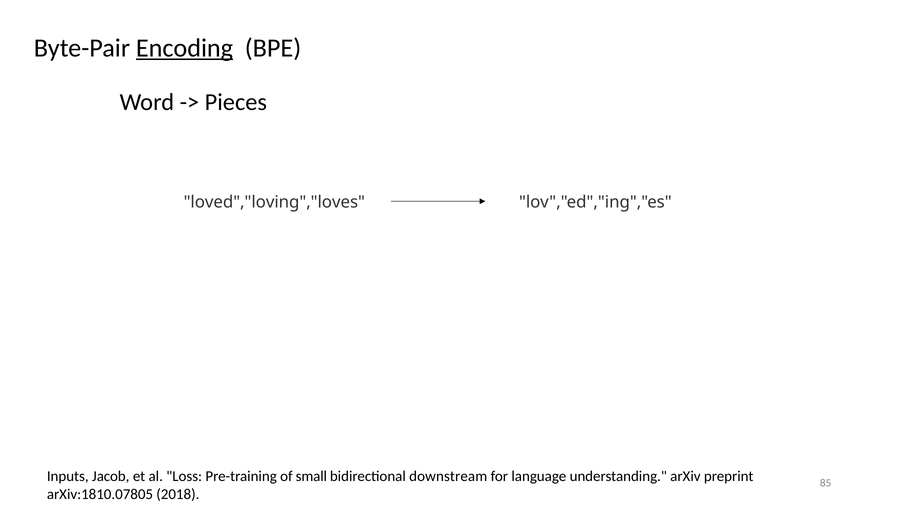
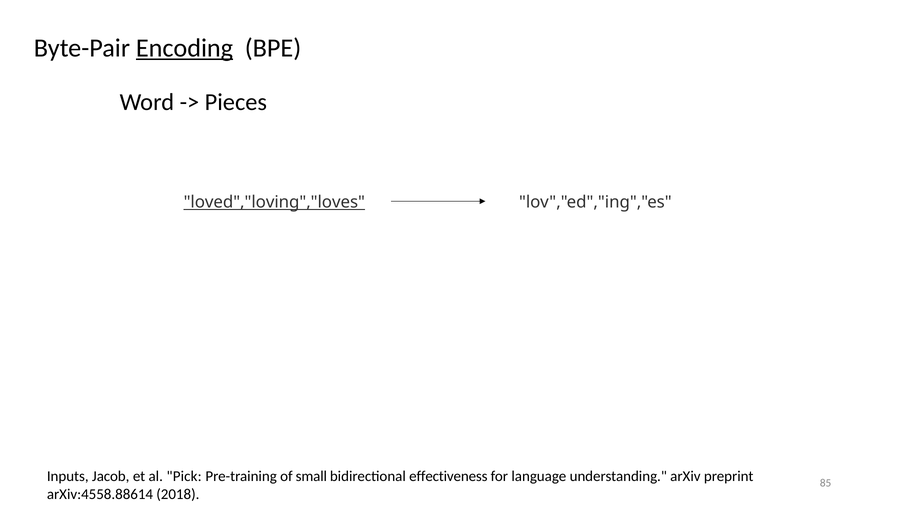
loved","loving","loves underline: none -> present (274, 202)
Loss: Loss -> Pick (184, 476)
downstream: downstream -> effectiveness (448, 476)
arXiv:1810.07805: arXiv:1810.07805 -> arXiv:4558.88614 (100, 494)
